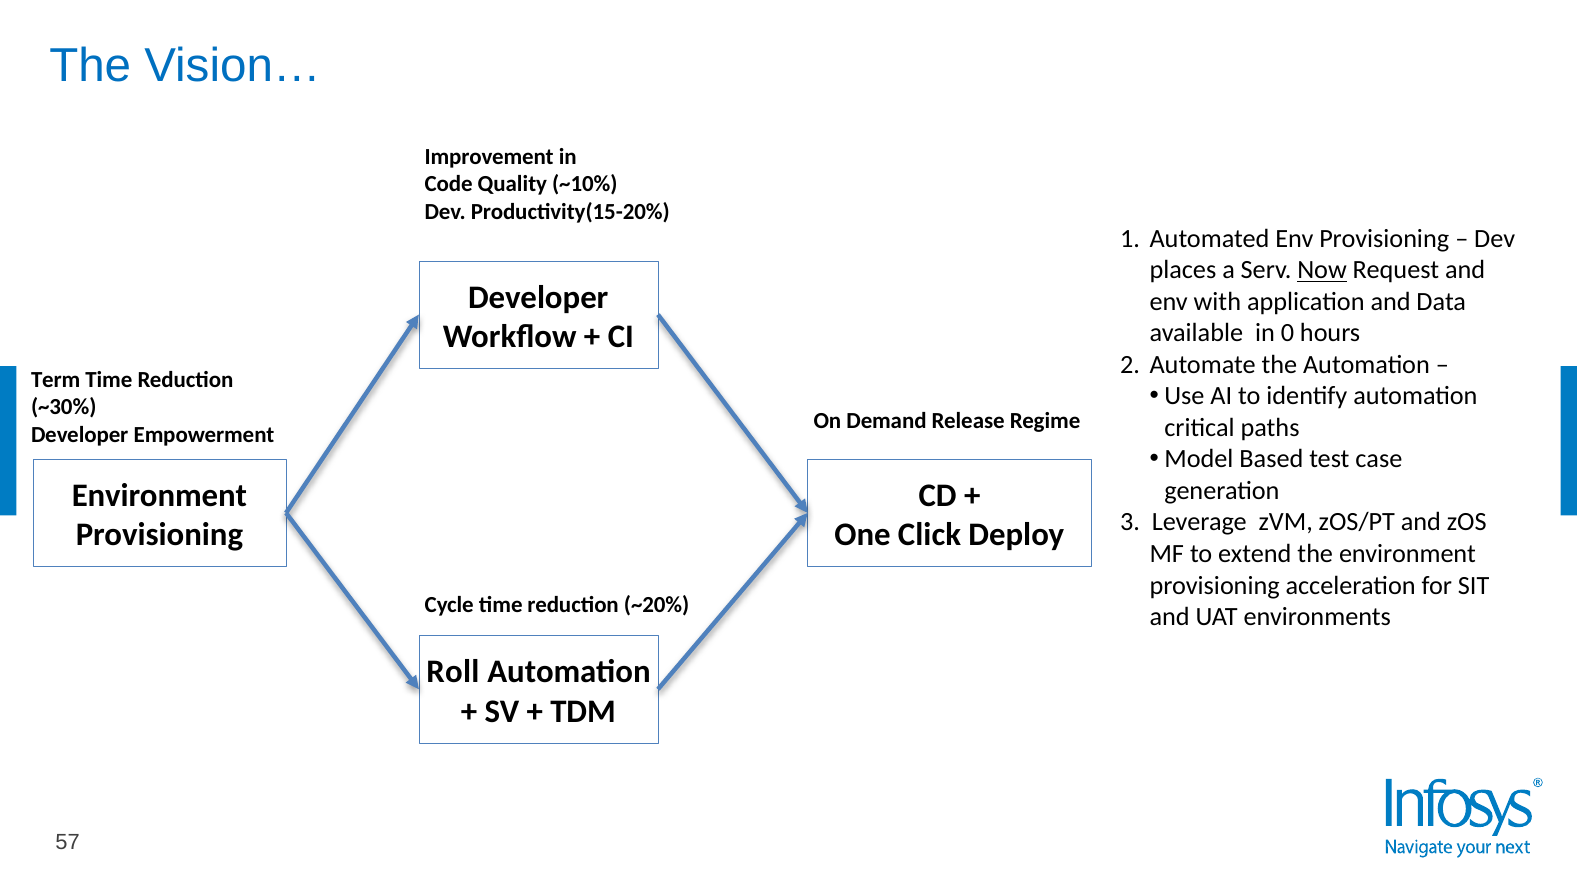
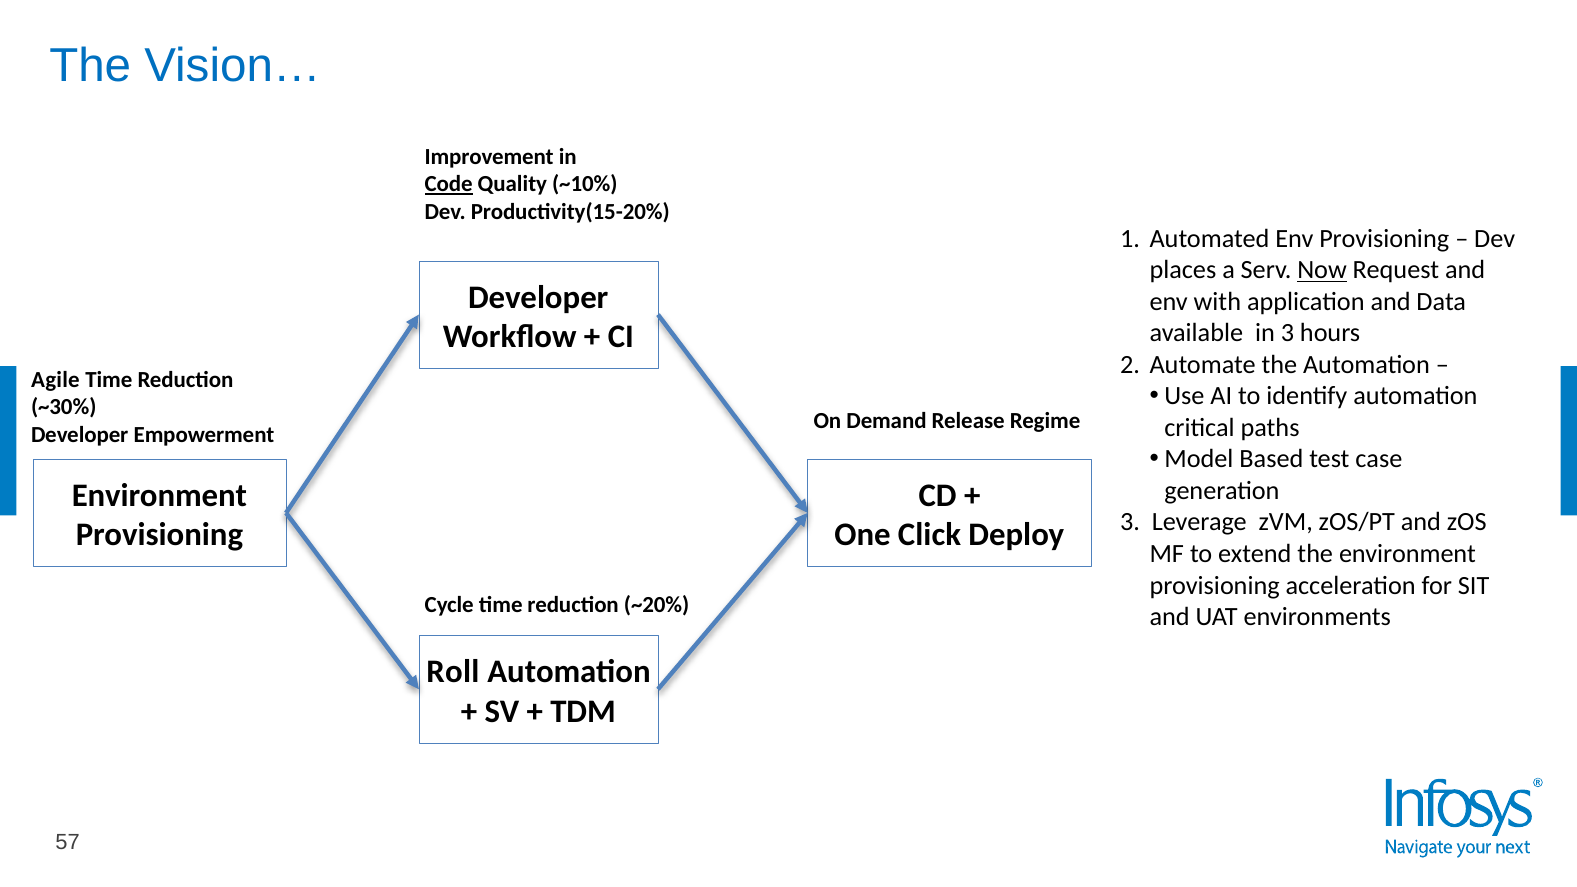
Code underline: none -> present (449, 184)
in 0: 0 -> 3 (1287, 333)
Term: Term -> Agile (55, 380)
